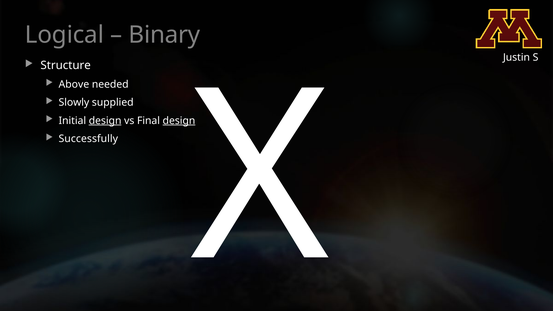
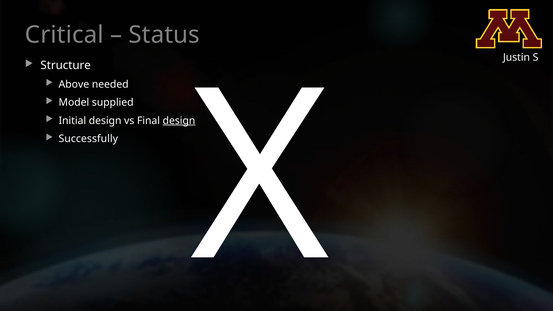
Logical: Logical -> Critical (64, 35)
Binary: Binary -> Status (164, 35)
Slowly: Slowly -> Model (74, 103)
design underline: present -> none (105, 121)
